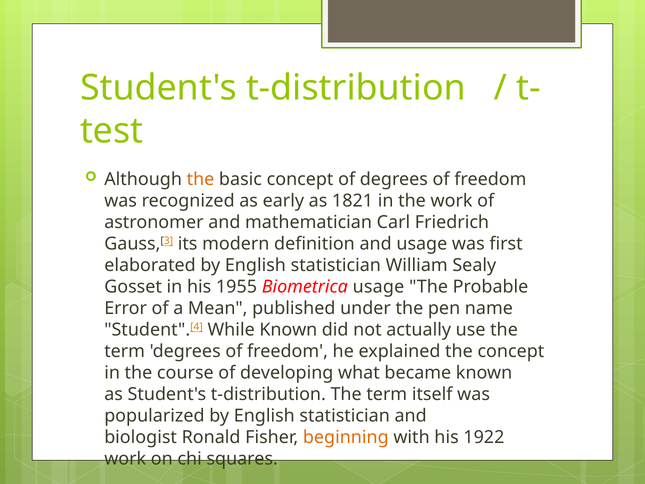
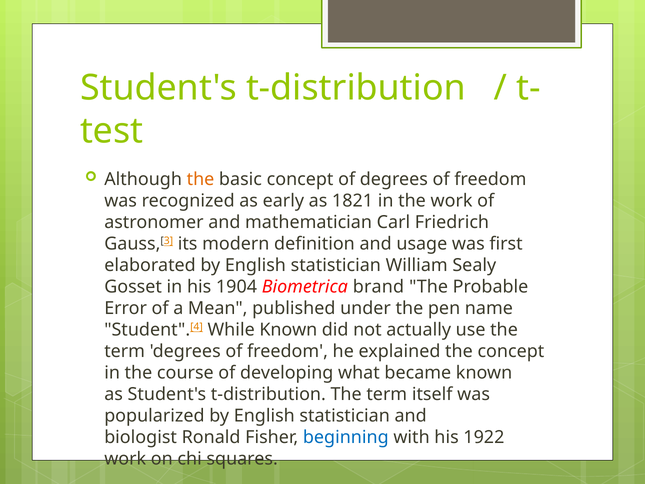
1955: 1955 -> 1904 (236, 287)
Biometrica usage: usage -> brand (378, 287)
beginning colour: orange -> blue (346, 437)
